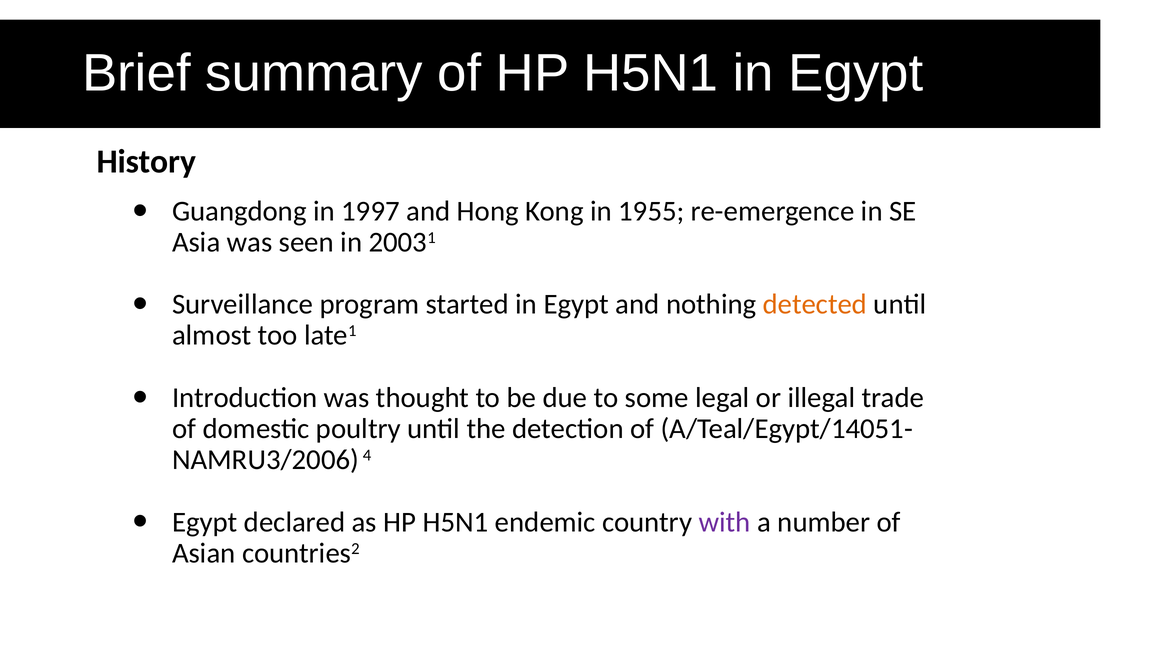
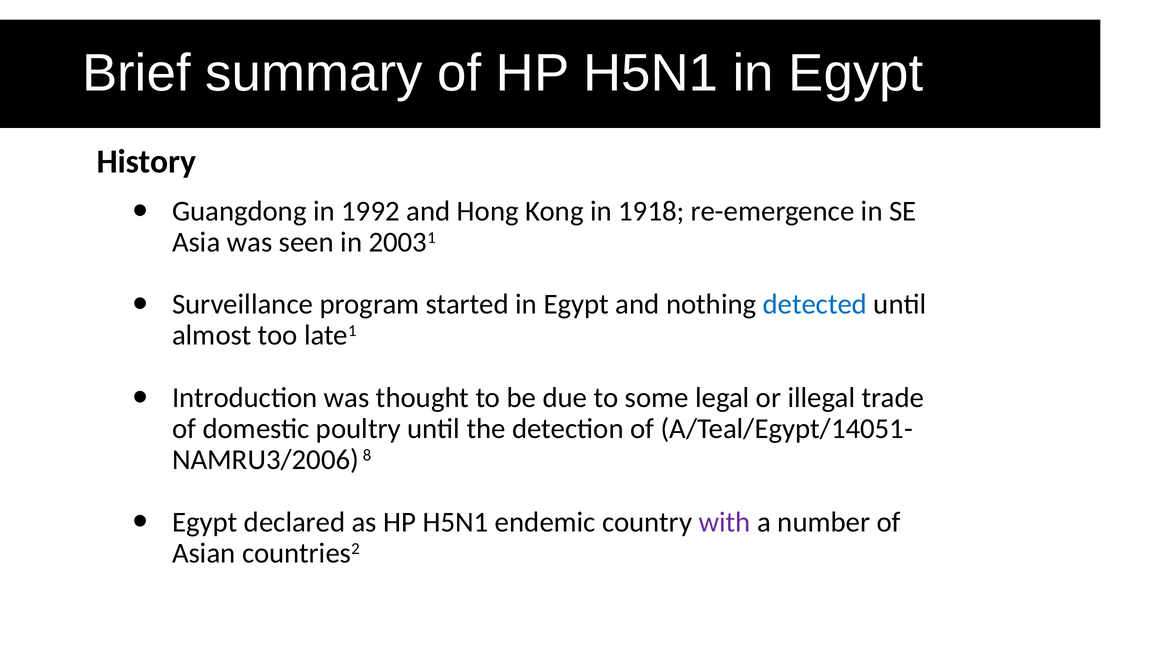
1997: 1997 -> 1992 (371, 211)
1955: 1955 -> 1918 (651, 211)
detected colour: orange -> blue (815, 305)
4: 4 -> 8 (367, 456)
